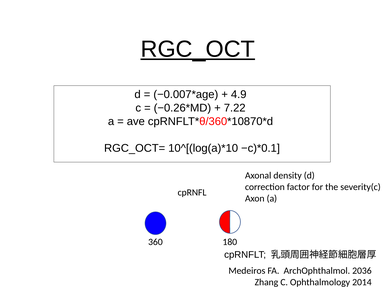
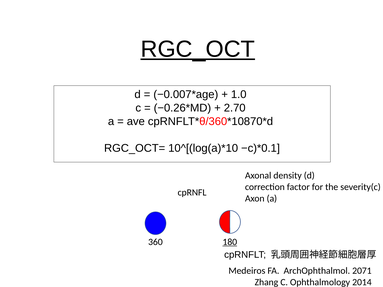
4.9: 4.9 -> 1.0 (239, 95)
7.22: 7.22 -> 2.70 (235, 108)
180 underline: none -> present (230, 242)
2036: 2036 -> 2071 (362, 271)
